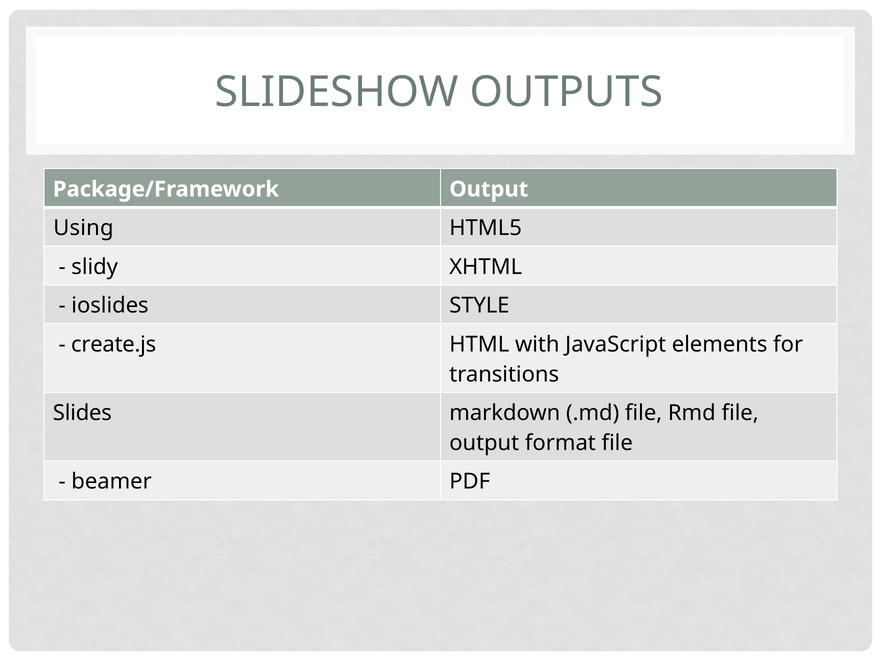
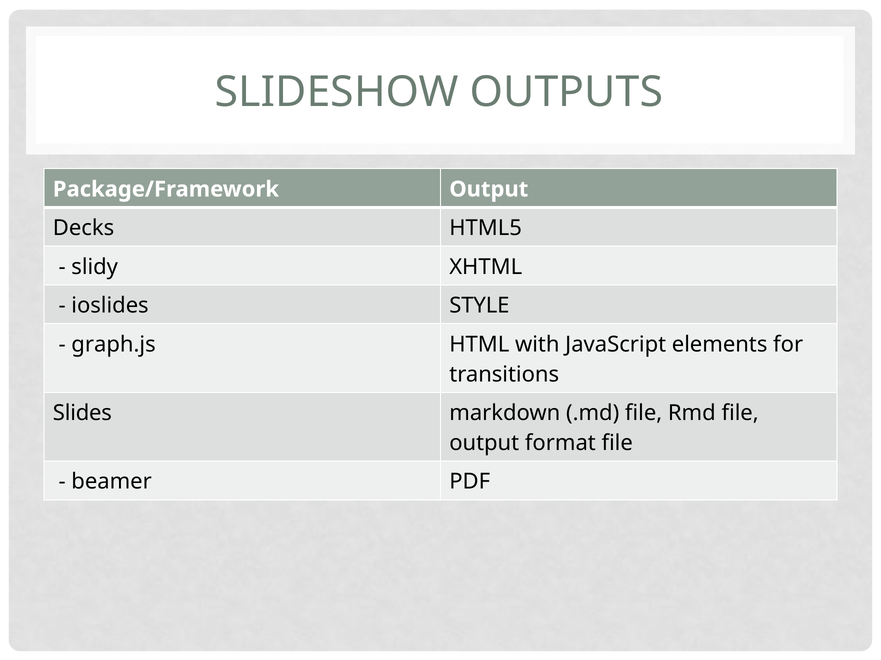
Using: Using -> Decks (84, 228)
create.js: create.js -> graph.js (114, 345)
